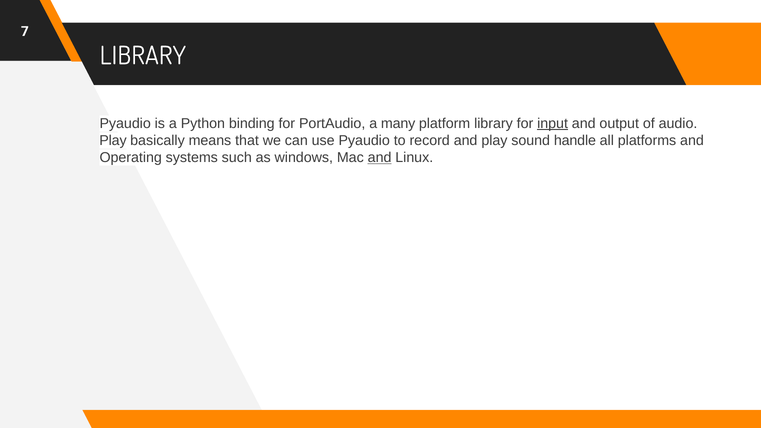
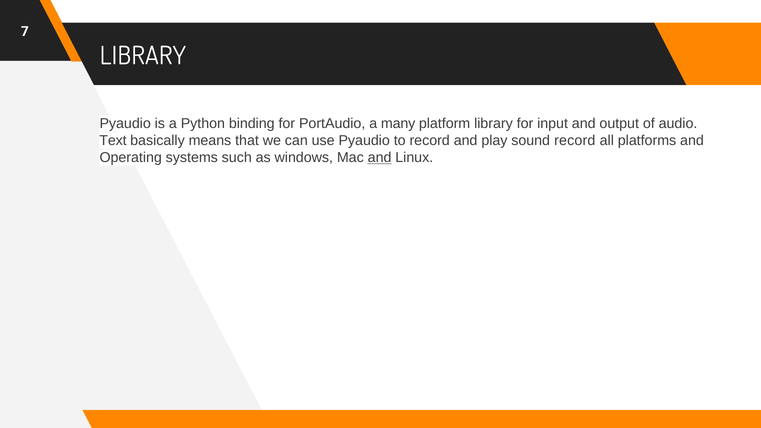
input underline: present -> none (553, 123)
Play: Play -> Text (113, 141)
sound handle: handle -> record (575, 141)
